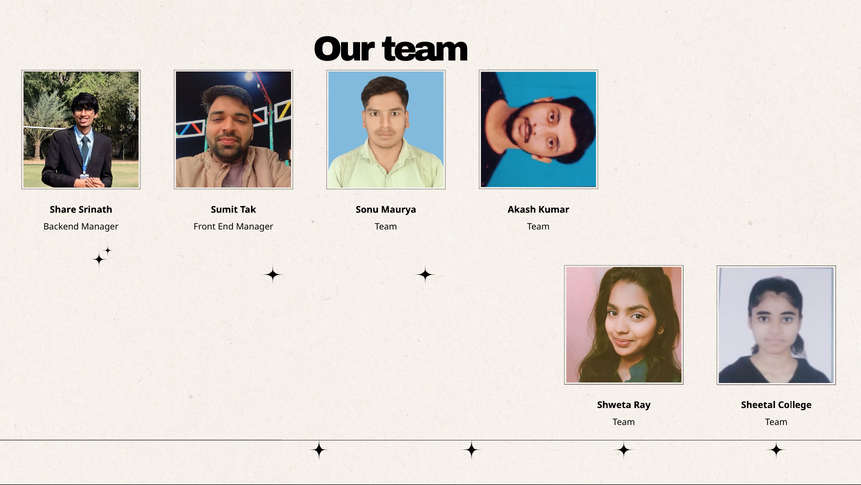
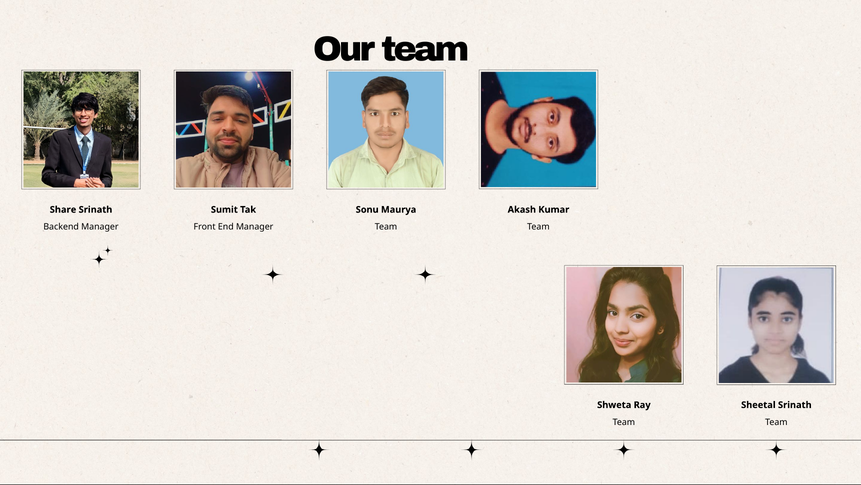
Sheetal College: College -> Srinath (795, 404)
